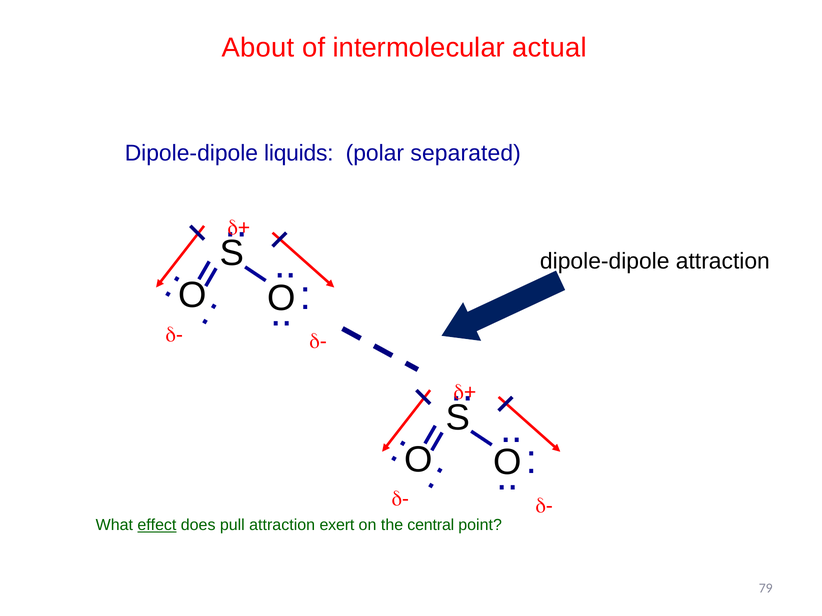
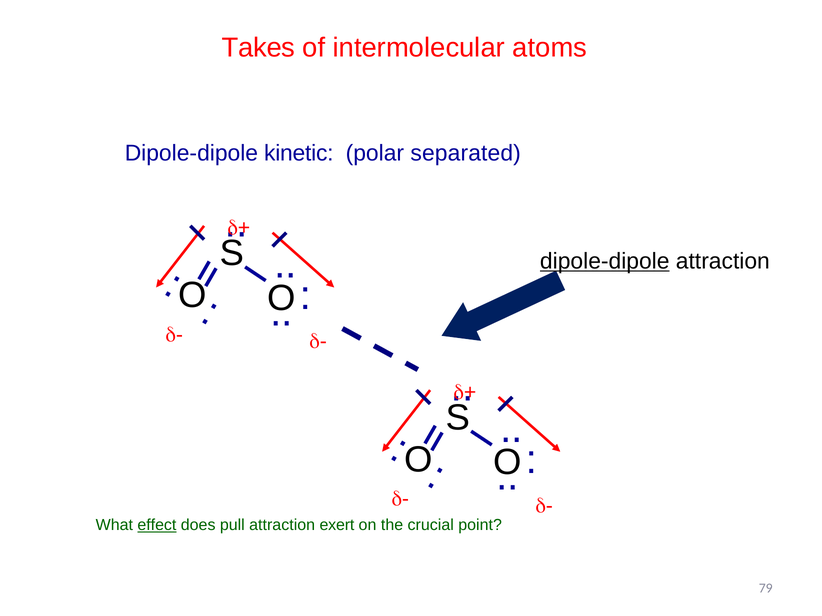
About: About -> Takes (258, 48)
actual: actual -> atoms (550, 48)
liquids: liquids -> kinetic (299, 153)
dipole-dipole underline: none -> present (605, 261)
central: central -> crucial (431, 525)
